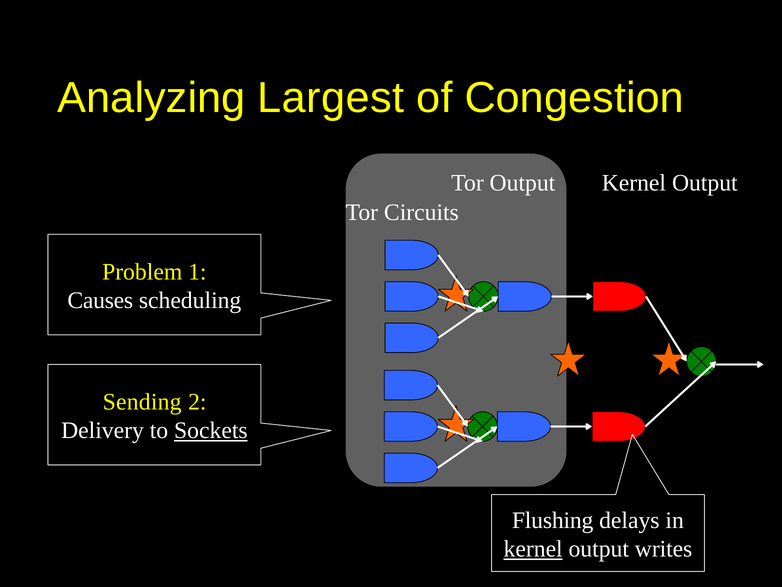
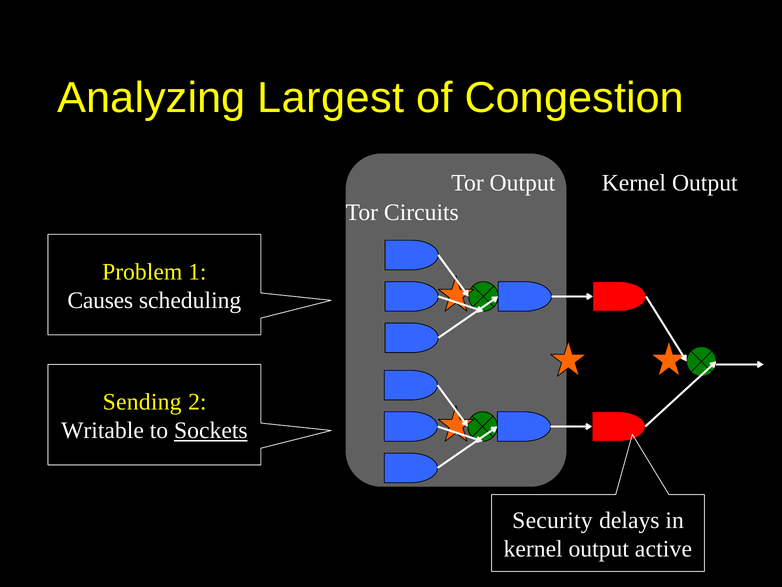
Delivery: Delivery -> Writable (103, 431)
Flushing: Flushing -> Security (552, 520)
kernel underline: present -> none (533, 549)
writes: writes -> active (663, 549)
